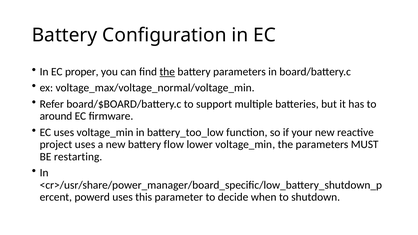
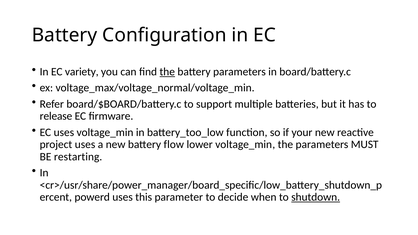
proper: proper -> variety (82, 72)
around: around -> release (56, 116)
shutdown underline: none -> present (316, 197)
